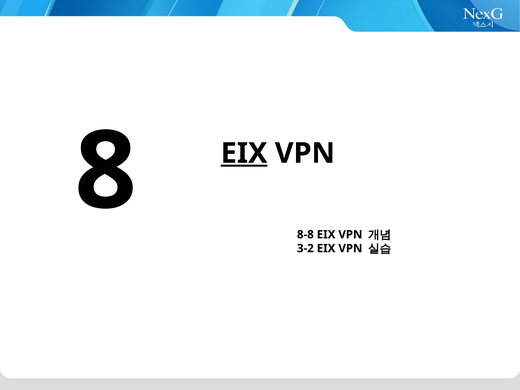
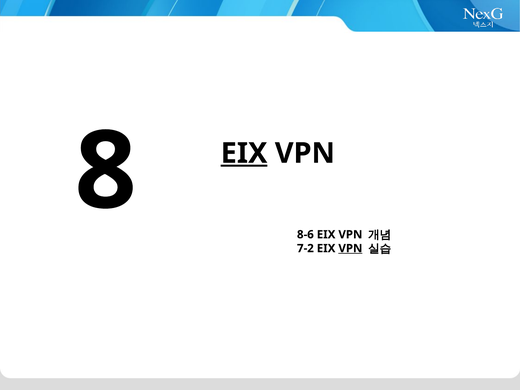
8-8: 8-8 -> 8-6 (305, 235)
3-2: 3-2 -> 7-2 (305, 248)
VPN underline: none -> present (350, 248)
